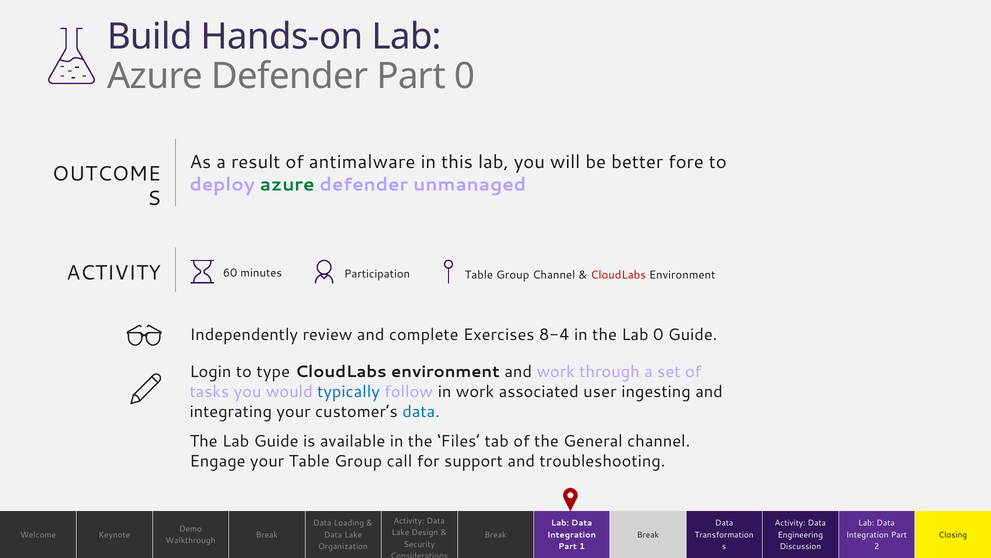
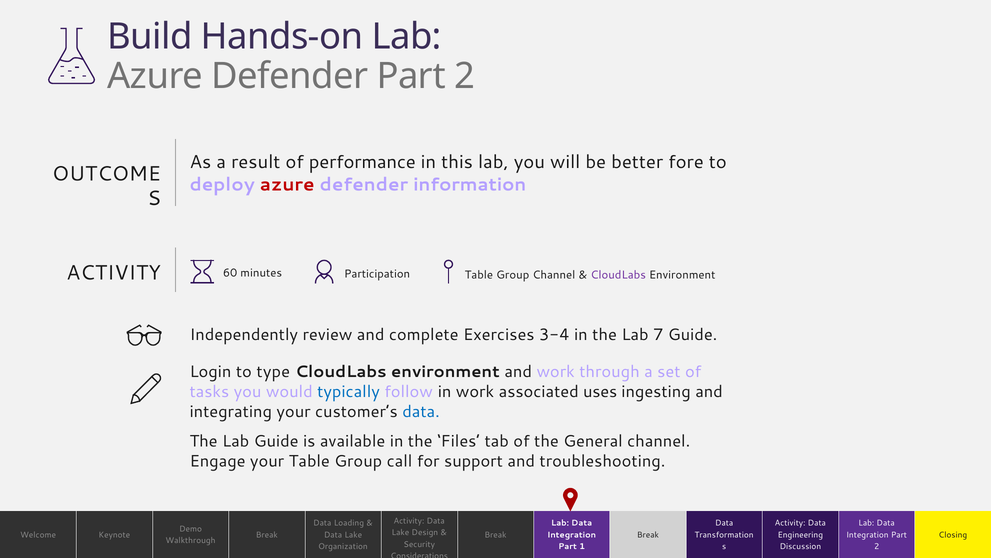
Defender Part 0: 0 -> 2 (464, 76)
antimalware: antimalware -> performance (362, 162)
azure colour: green -> red (287, 184)
unmanaged: unmanaged -> information (470, 184)
CloudLabs colour: red -> purple (618, 275)
8-4: 8-4 -> 3-4 (554, 334)
Lab 0: 0 -> 7 (658, 334)
user: user -> uses (600, 391)
